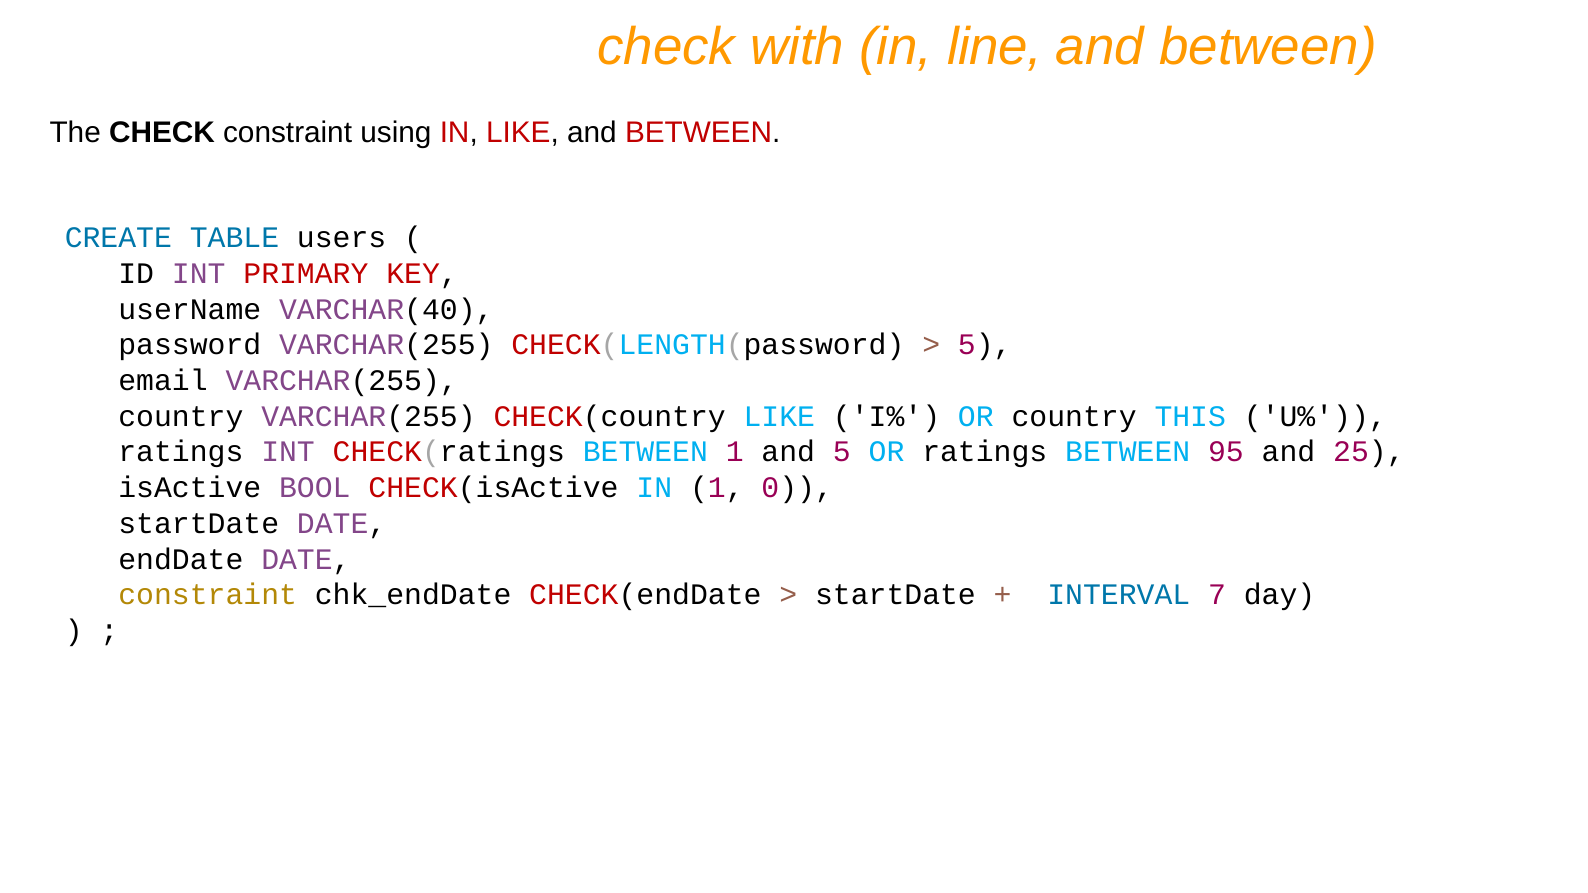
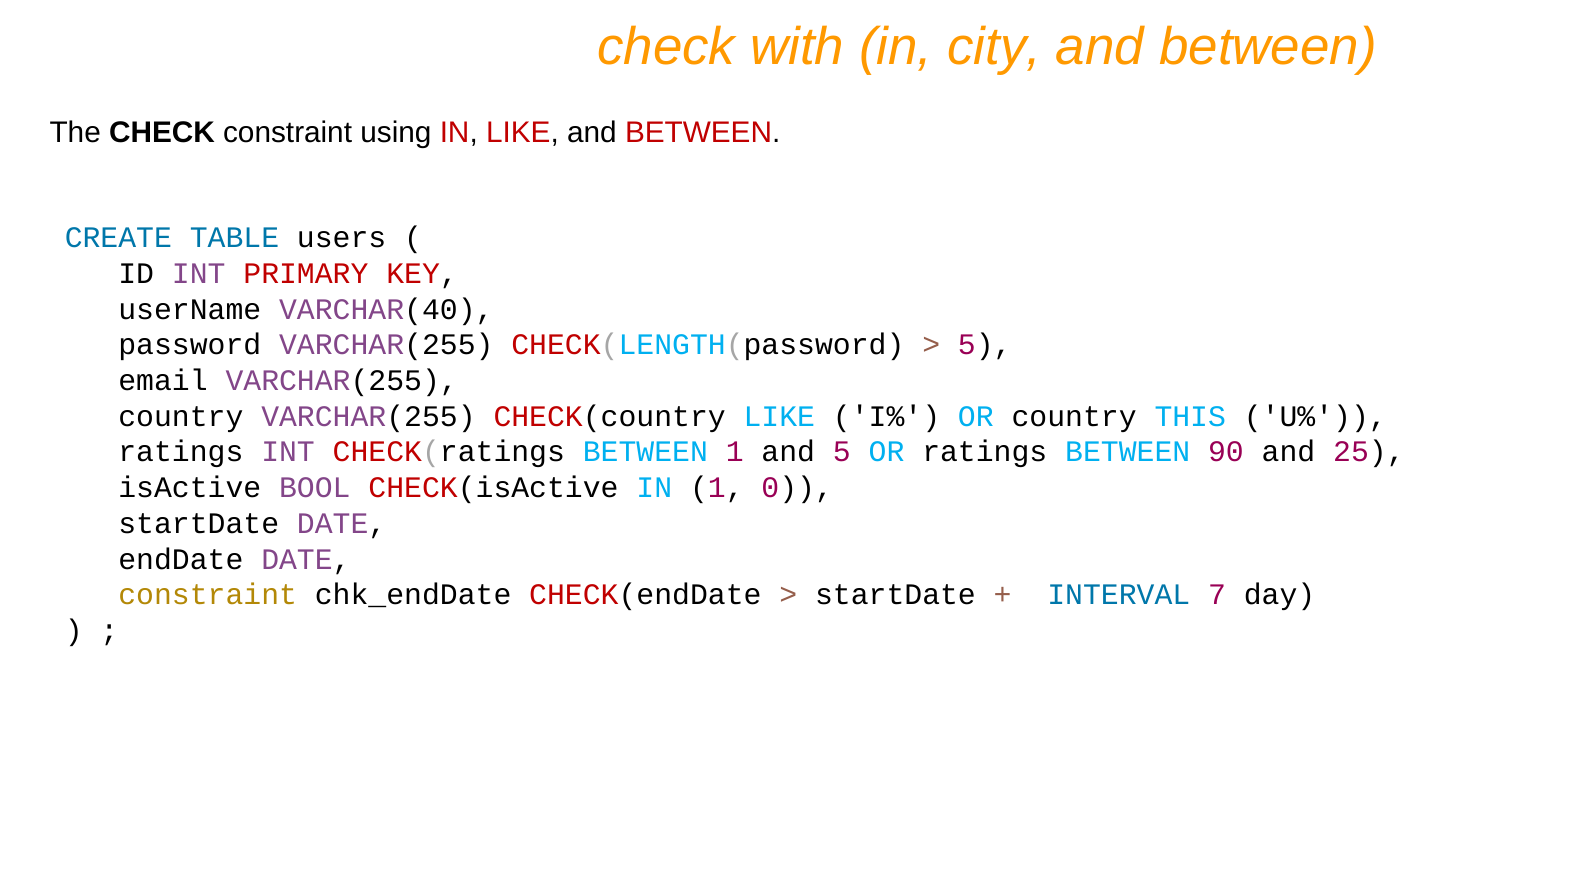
line: line -> city (994, 47)
95: 95 -> 90 (1226, 452)
